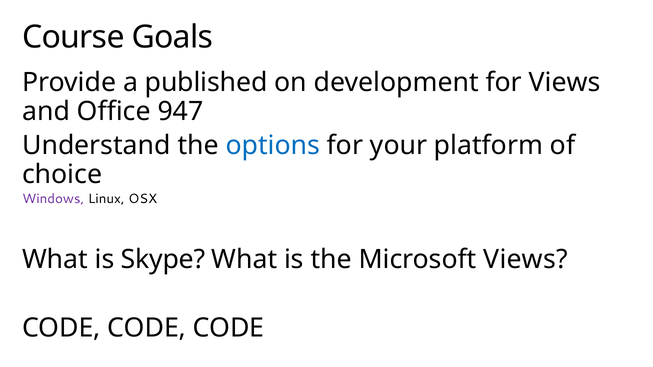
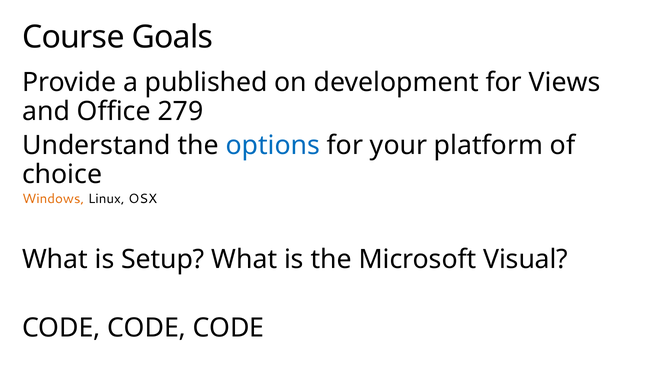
947: 947 -> 279 (180, 112)
Windows colour: purple -> orange (53, 199)
Skype: Skype -> Setup (163, 260)
Microsoft Views: Views -> Visual (526, 260)
